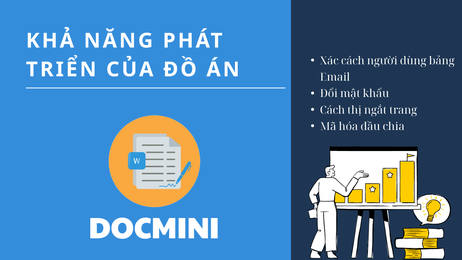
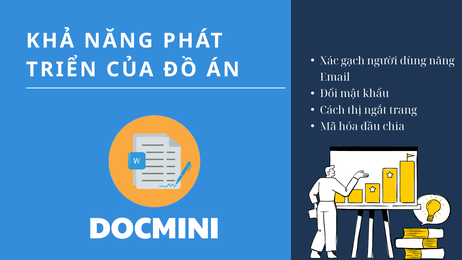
Xác cách: cách -> gạch (353, 61)
dùng bảng: bảng -> năng (442, 61)
